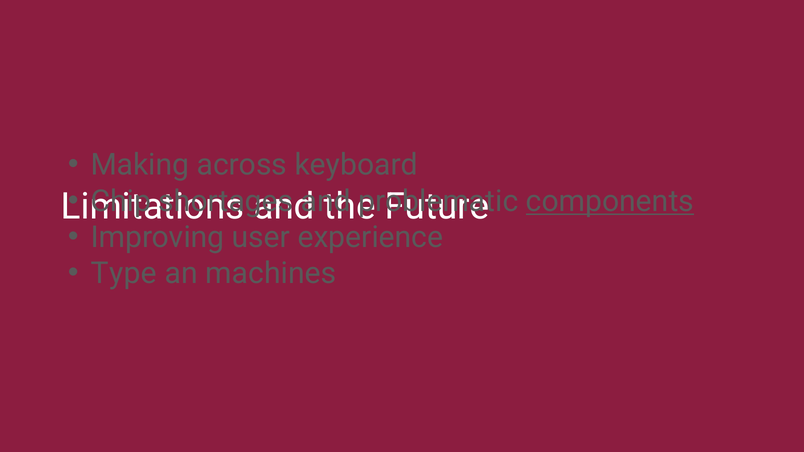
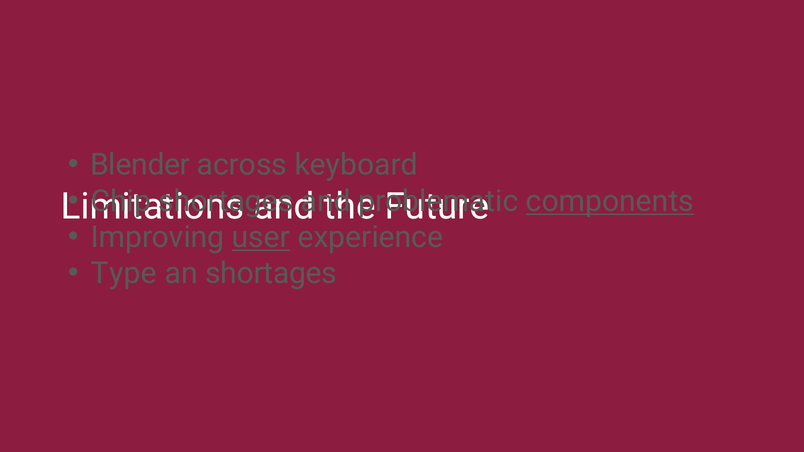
Making: Making -> Blender (140, 165)
user underline: none -> present (261, 237)
an machines: machines -> shortages (271, 274)
